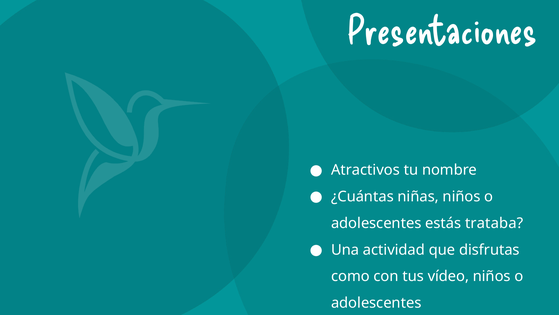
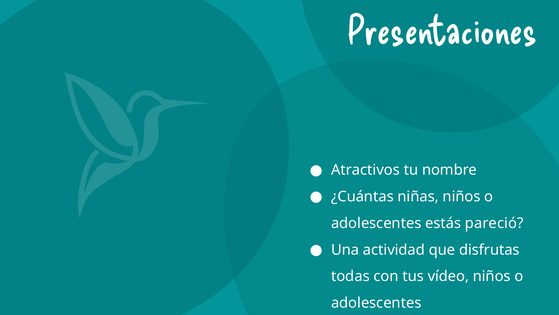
trataba: trataba -> pareció (494, 223)
como: como -> todas (350, 276)
